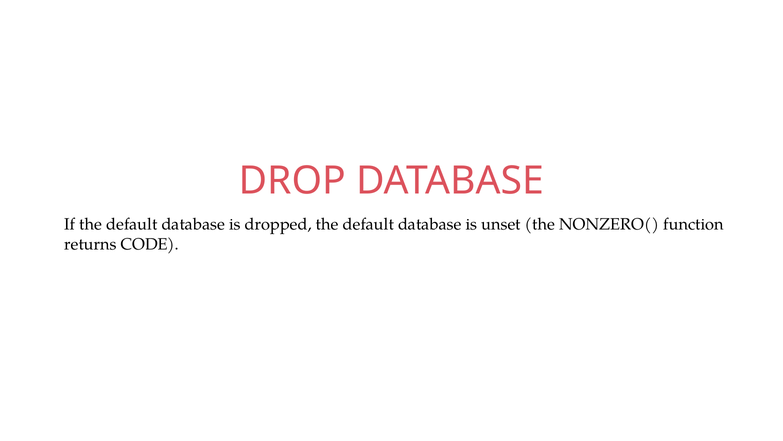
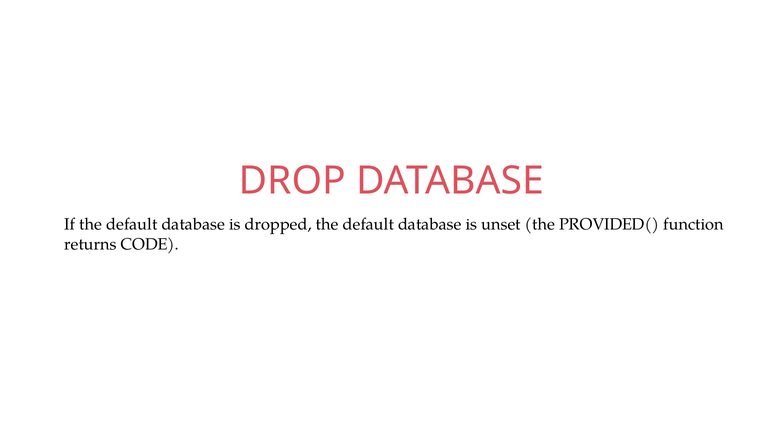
NONZERO(: NONZERO( -> PROVIDED( (609, 224)
